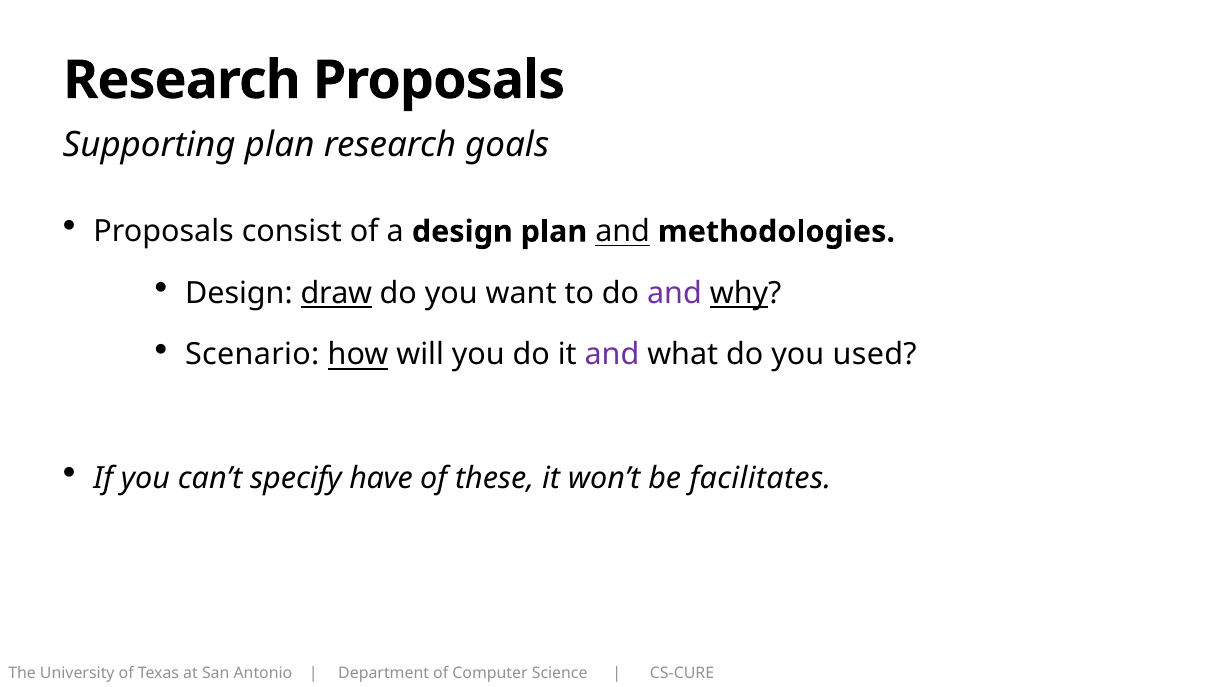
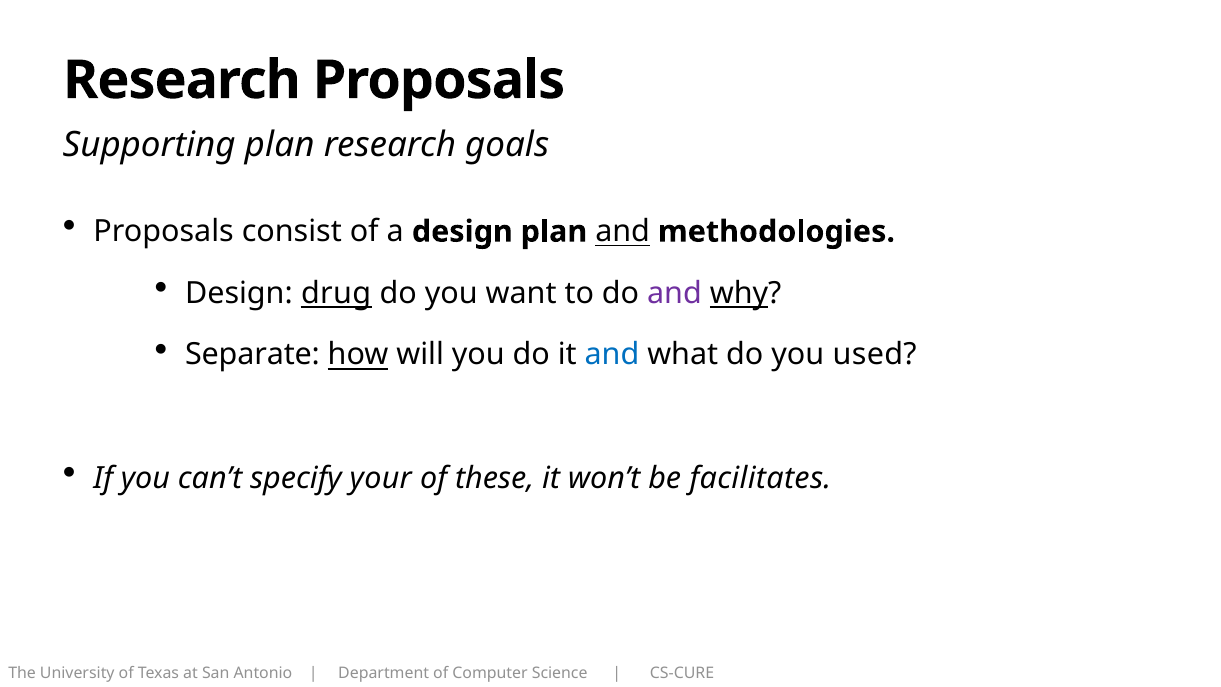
draw: draw -> drug (336, 293)
Scenario: Scenario -> Separate (252, 355)
and colour: purple -> blue (612, 355)
have: have -> your (381, 478)
